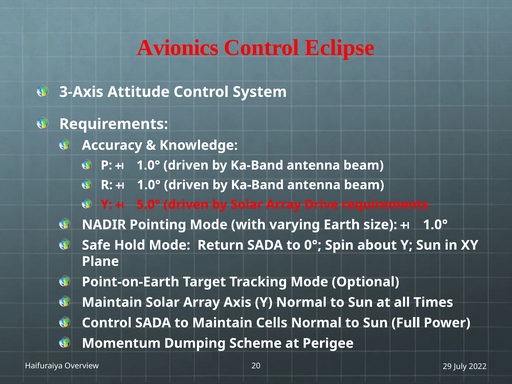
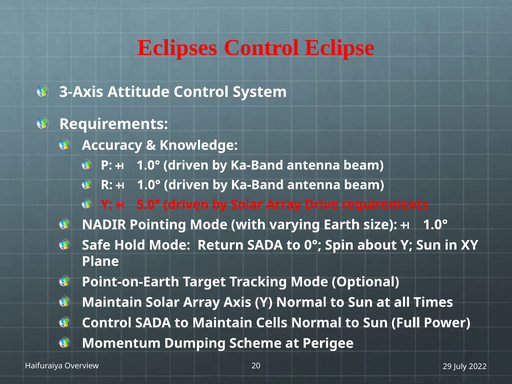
Avionics: Avionics -> Eclipses (177, 48)
